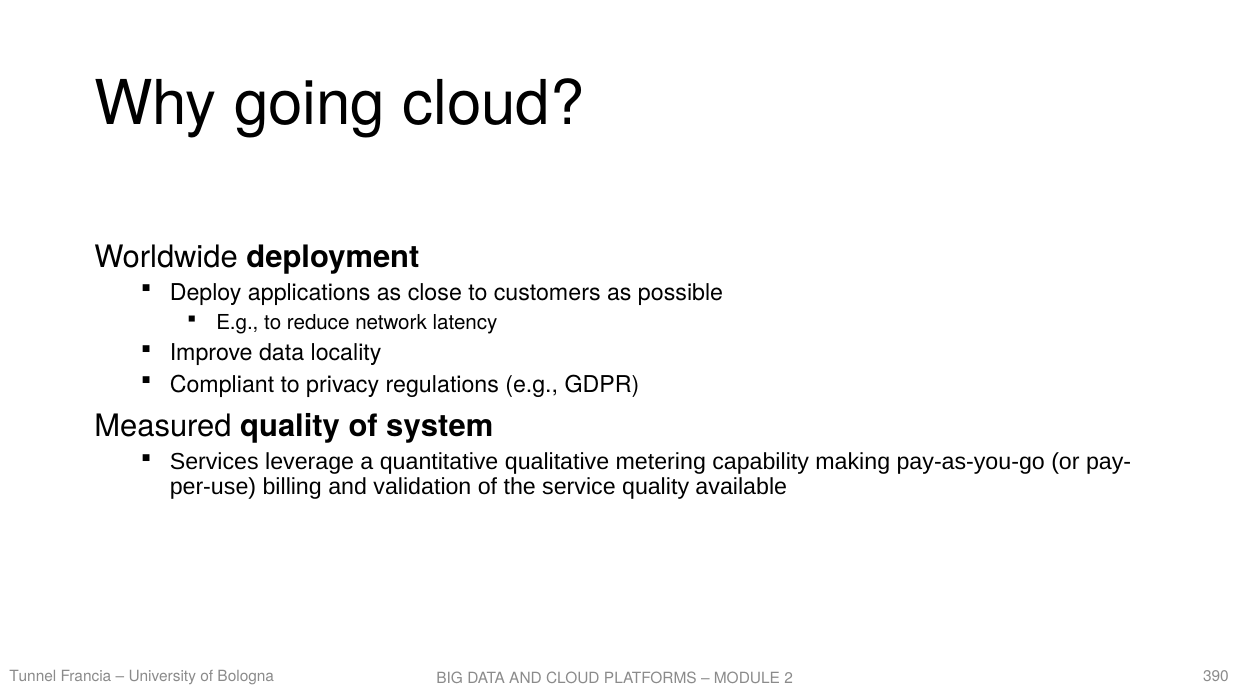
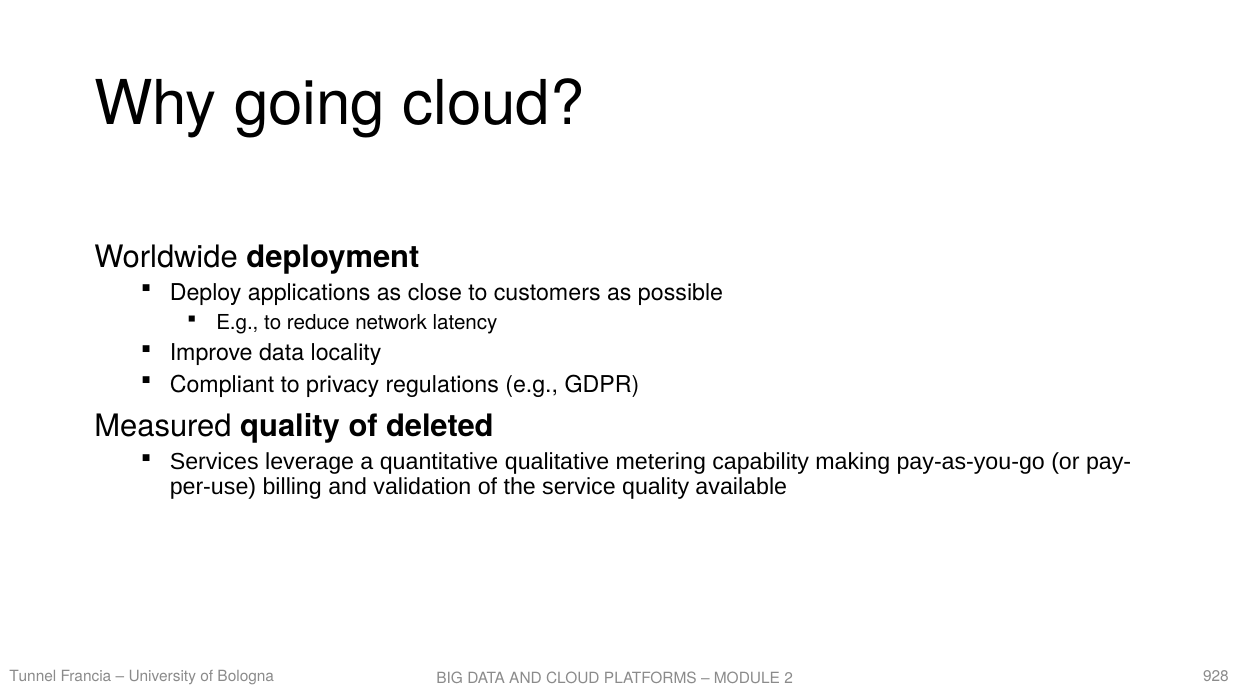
system: system -> deleted (440, 427)
390: 390 -> 928 (1216, 677)
